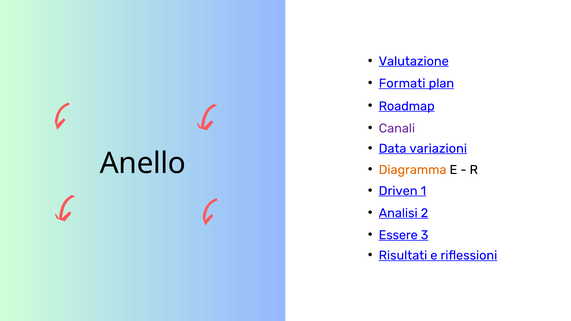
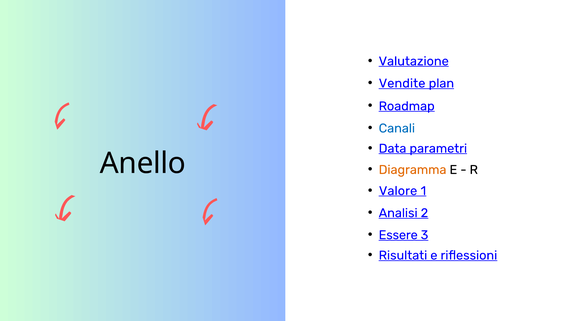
Formati: Formati -> Vendite (402, 83)
Canali colour: purple -> blue (397, 128)
variazioni: variazioni -> parametri (438, 149)
Driven: Driven -> Valore (398, 191)
